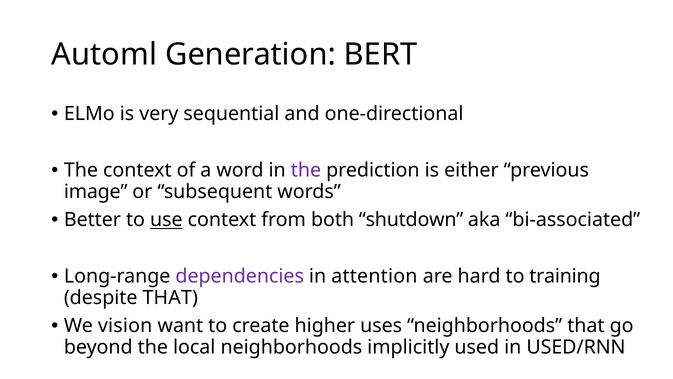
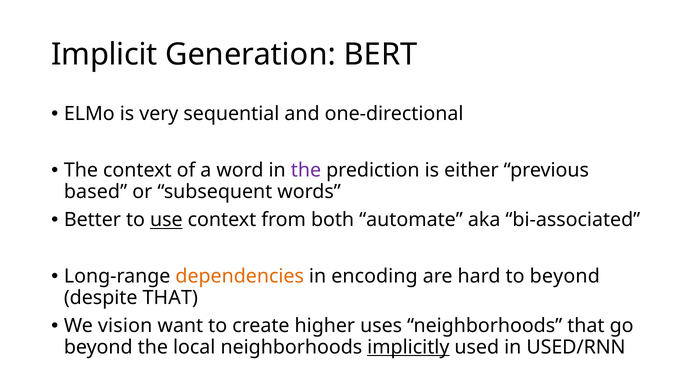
Automl: Automl -> Implicit (104, 54)
image: image -> based (96, 191)
shutdown: shutdown -> automate (411, 220)
dependencies colour: purple -> orange (240, 276)
attention: attention -> encoding (374, 276)
to training: training -> beyond (565, 276)
implicitly underline: none -> present (408, 347)
